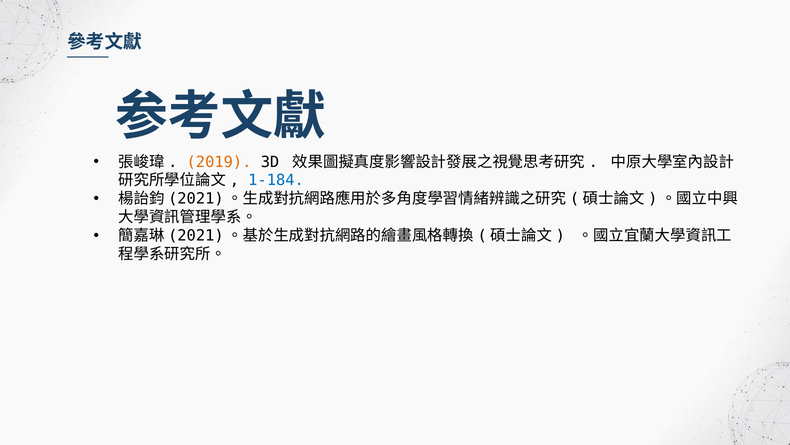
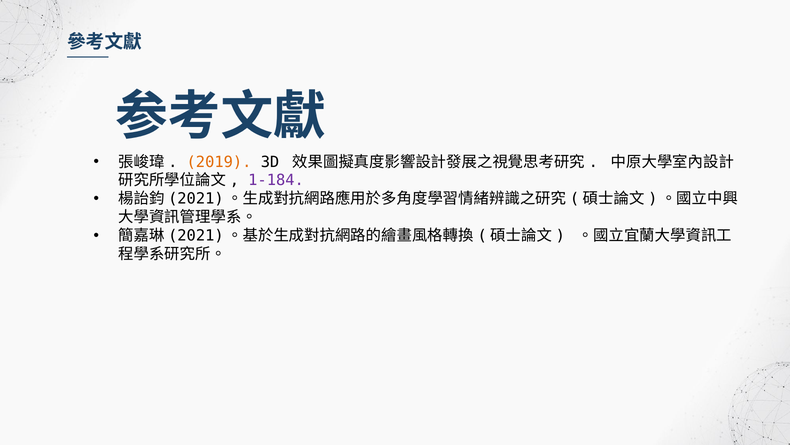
1-184 colour: blue -> purple (276, 180)
